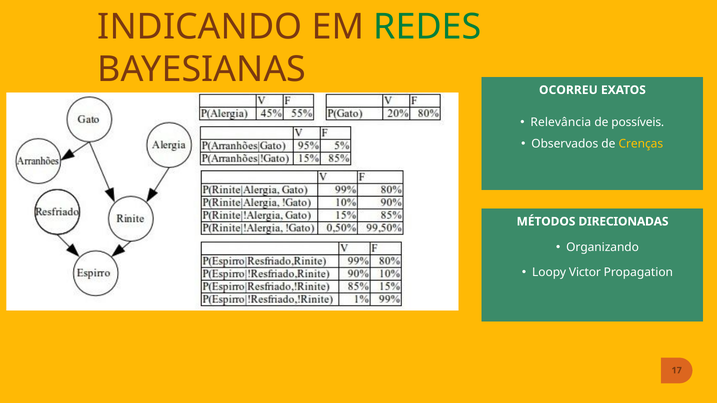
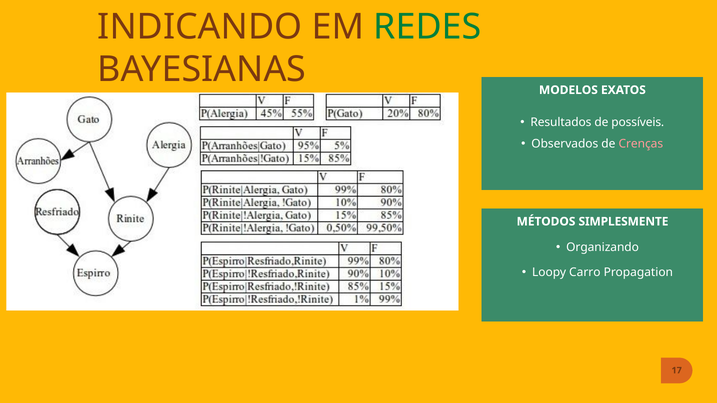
OCORREU: OCORREU -> MODELOS (568, 90)
Relevância: Relevância -> Resultados (561, 122)
Crenças colour: yellow -> pink (641, 144)
DIRECIONADAS: DIRECIONADAS -> SIMPLESMENTE (623, 222)
Victor: Victor -> Carro (585, 273)
